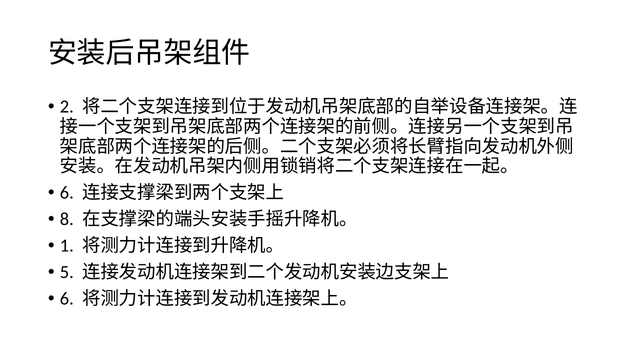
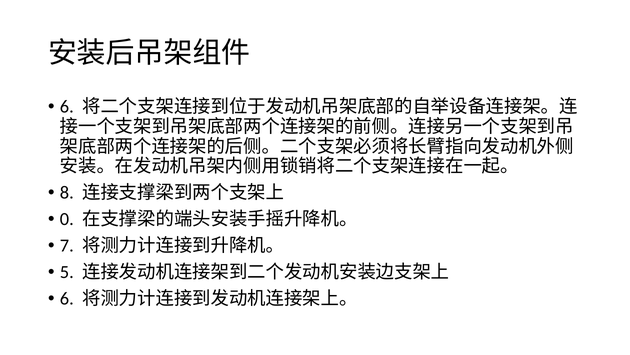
2: 2 -> 6 (67, 107)
6: 6 -> 8 (67, 192)
8: 8 -> 0 (67, 219)
1: 1 -> 7 (67, 245)
